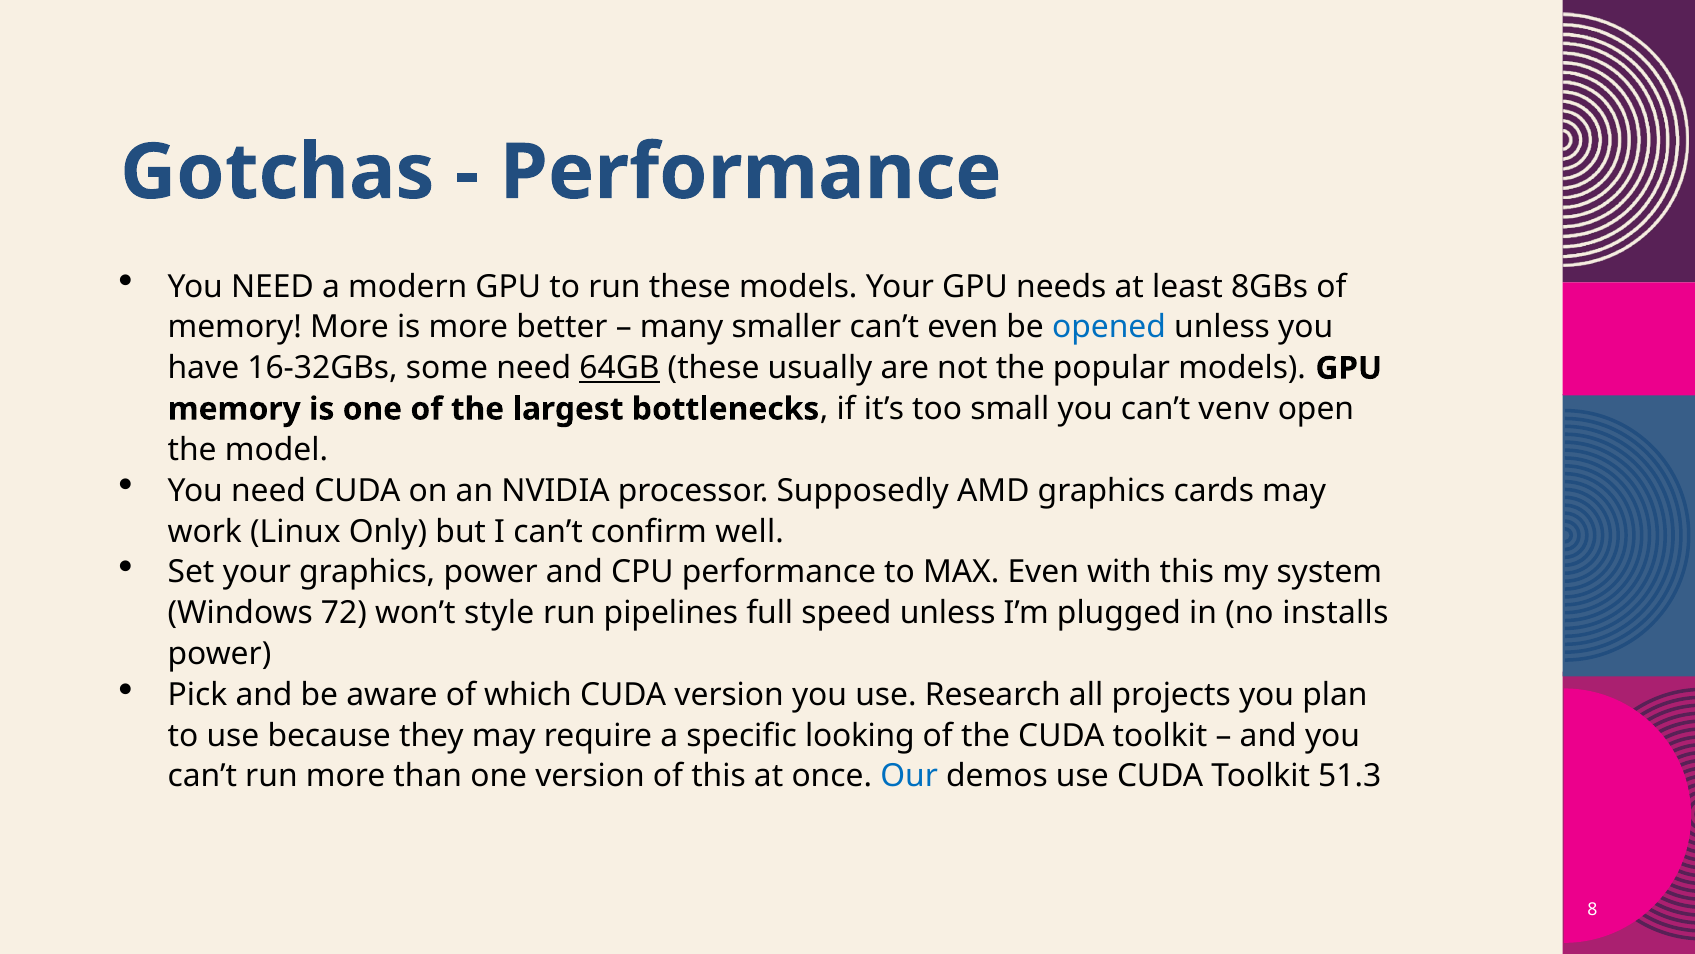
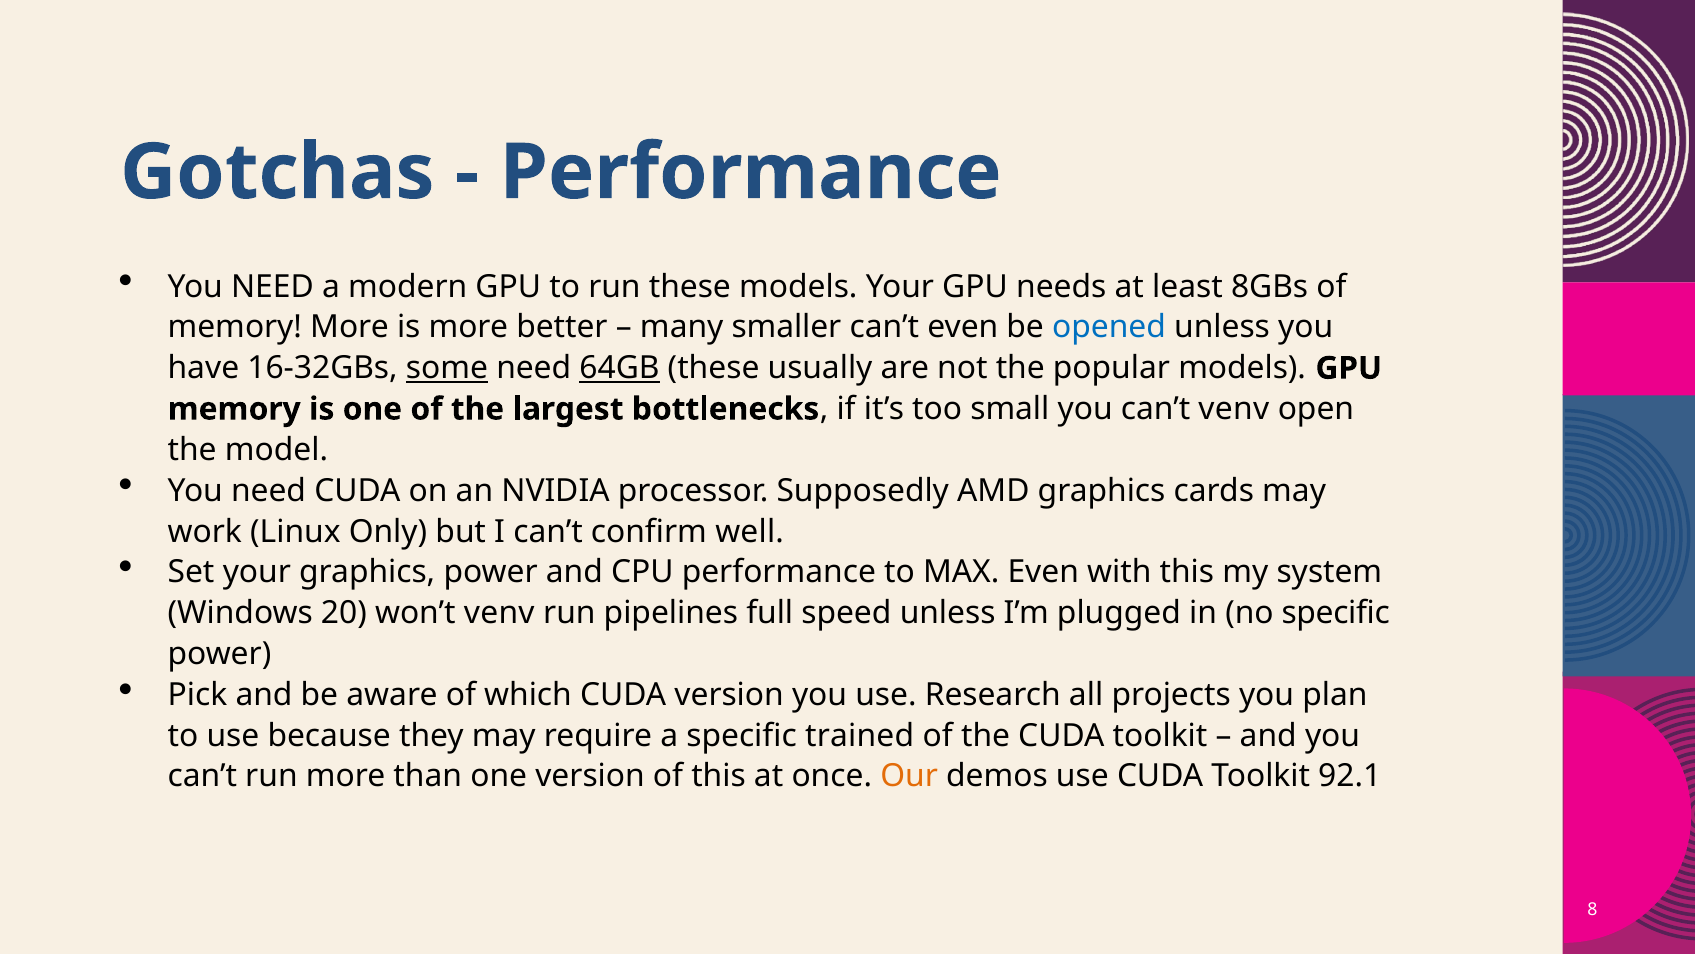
some underline: none -> present (447, 368)
72: 72 -> 20 (344, 613)
won’t style: style -> venv (499, 613)
no installs: installs -> specific (1336, 613)
looking: looking -> trained (860, 735)
Our colour: blue -> orange (909, 776)
51.3: 51.3 -> 92.1 (1350, 776)
